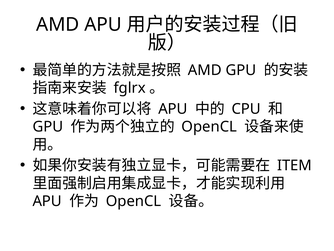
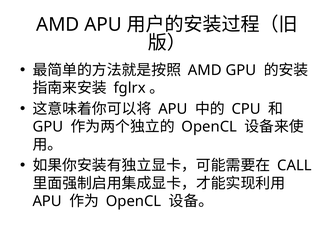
ITEM: ITEM -> CALL (294, 165)
